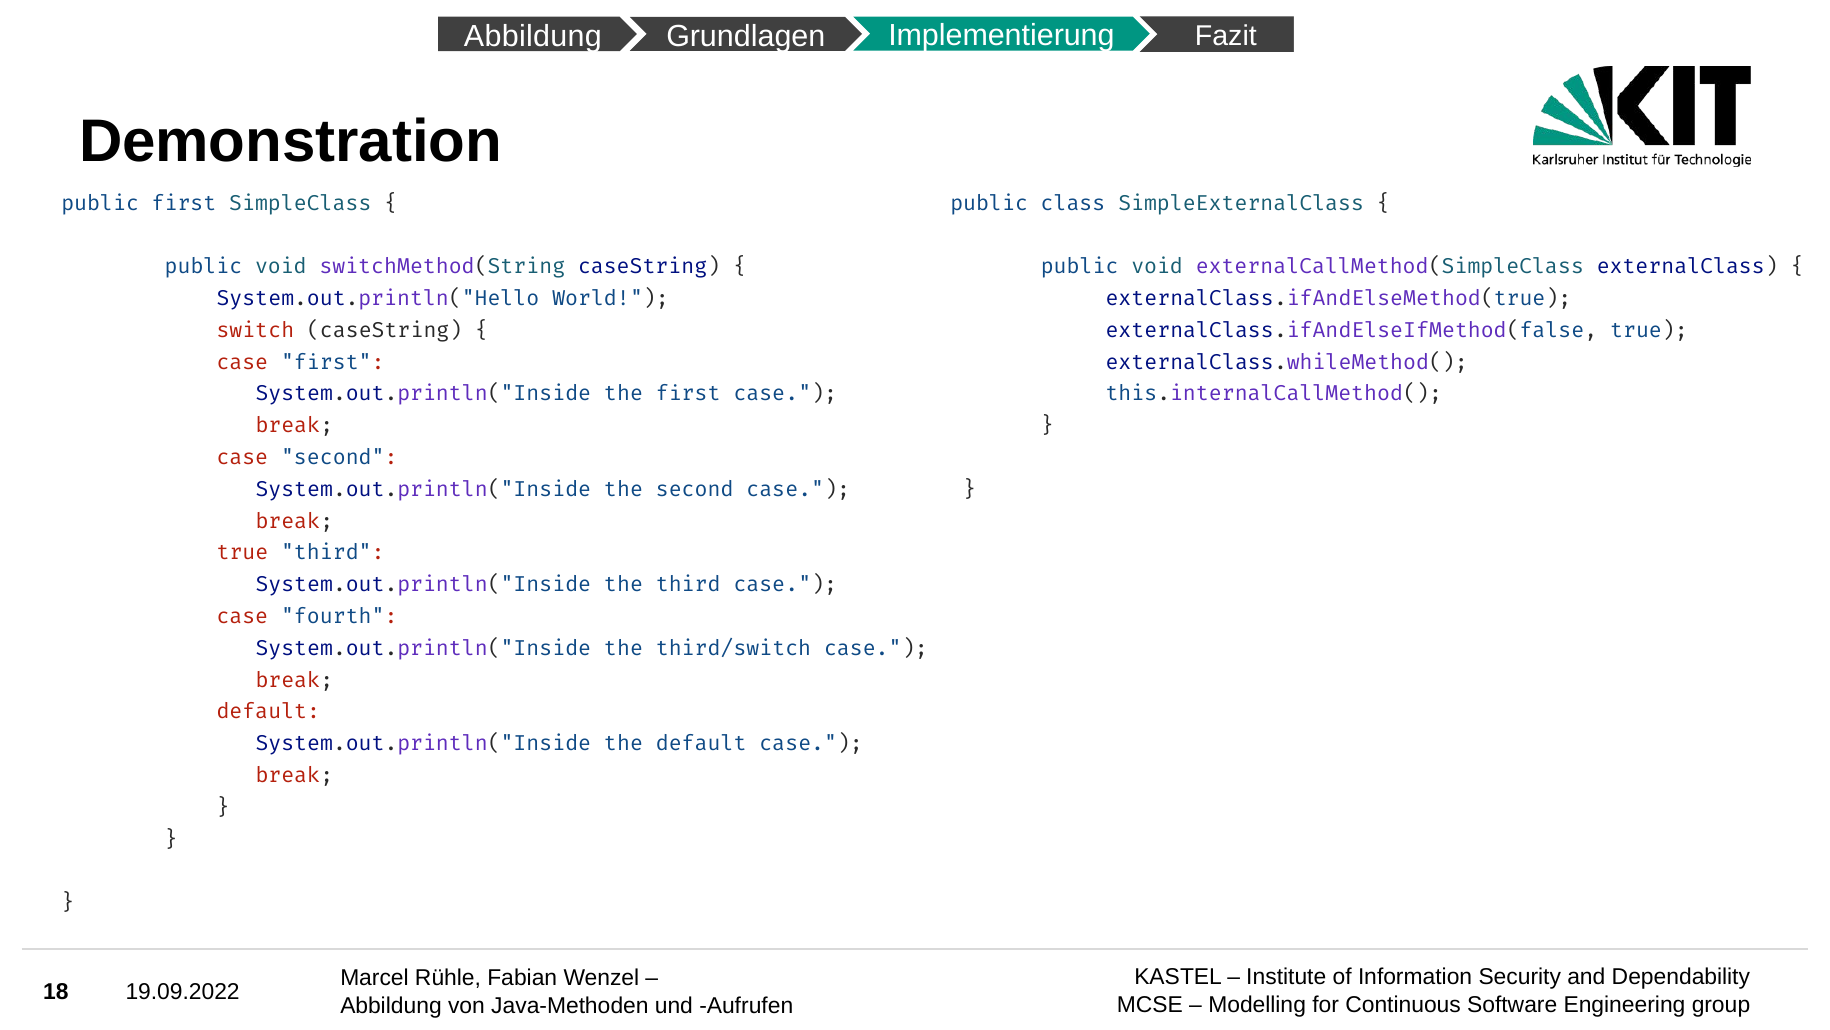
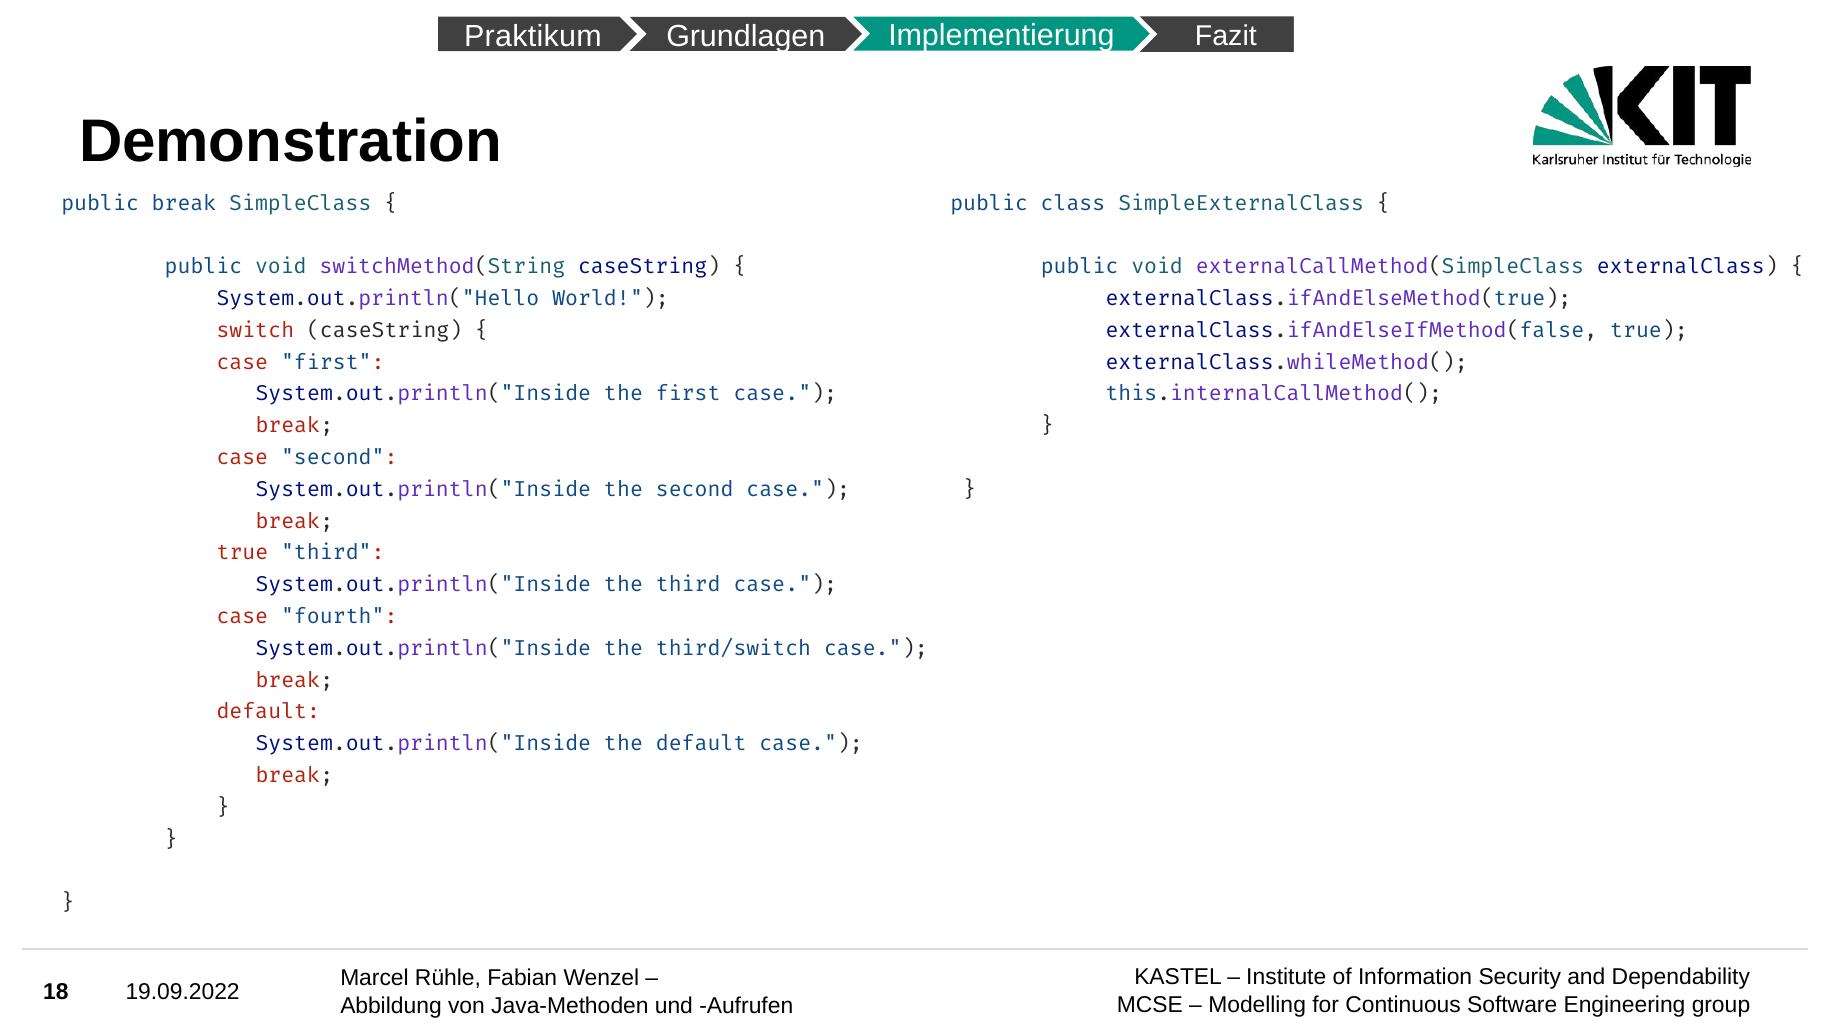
Abbildung: Abbildung -> Praktikum (533, 36)
public first: first -> break (184, 203)
